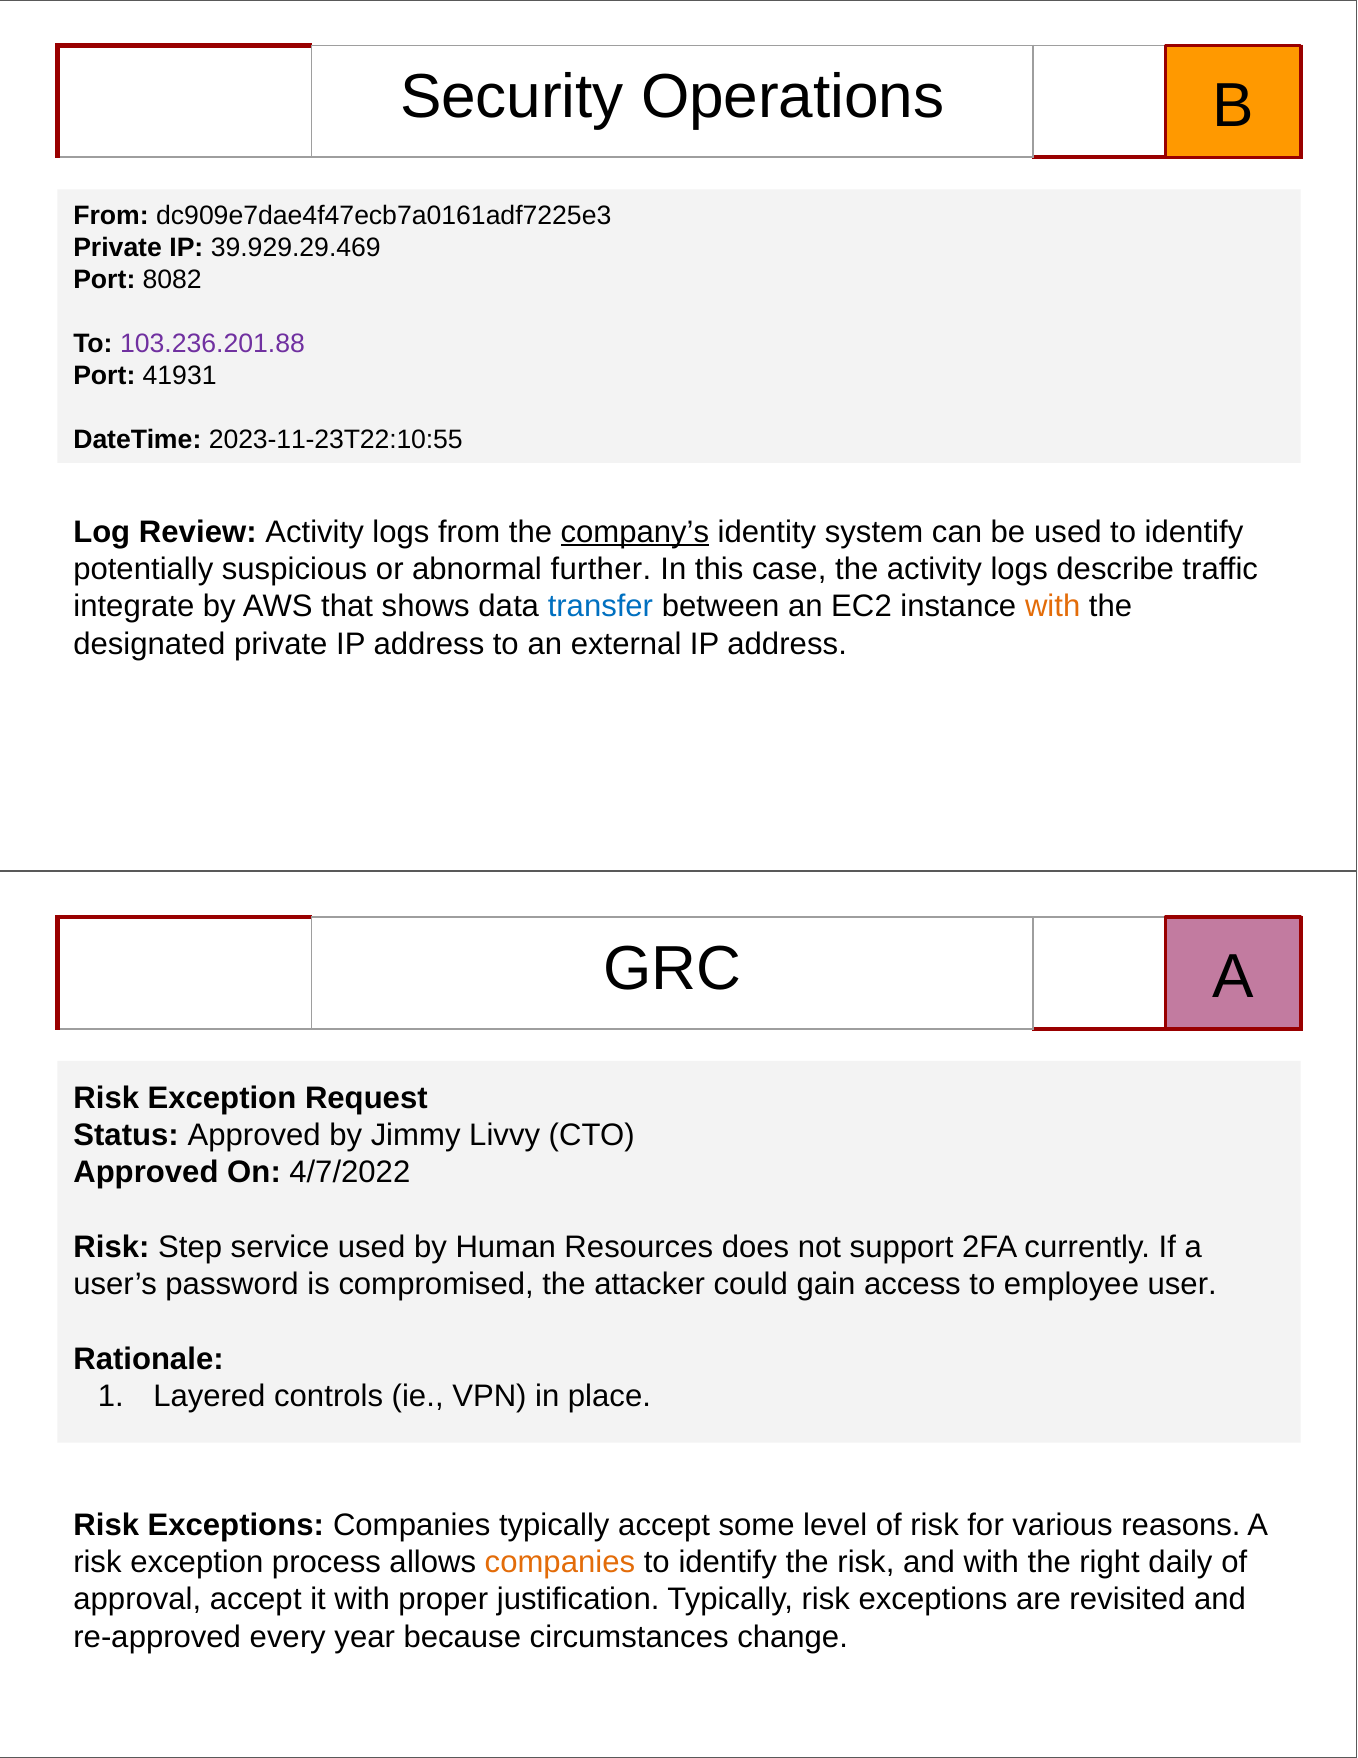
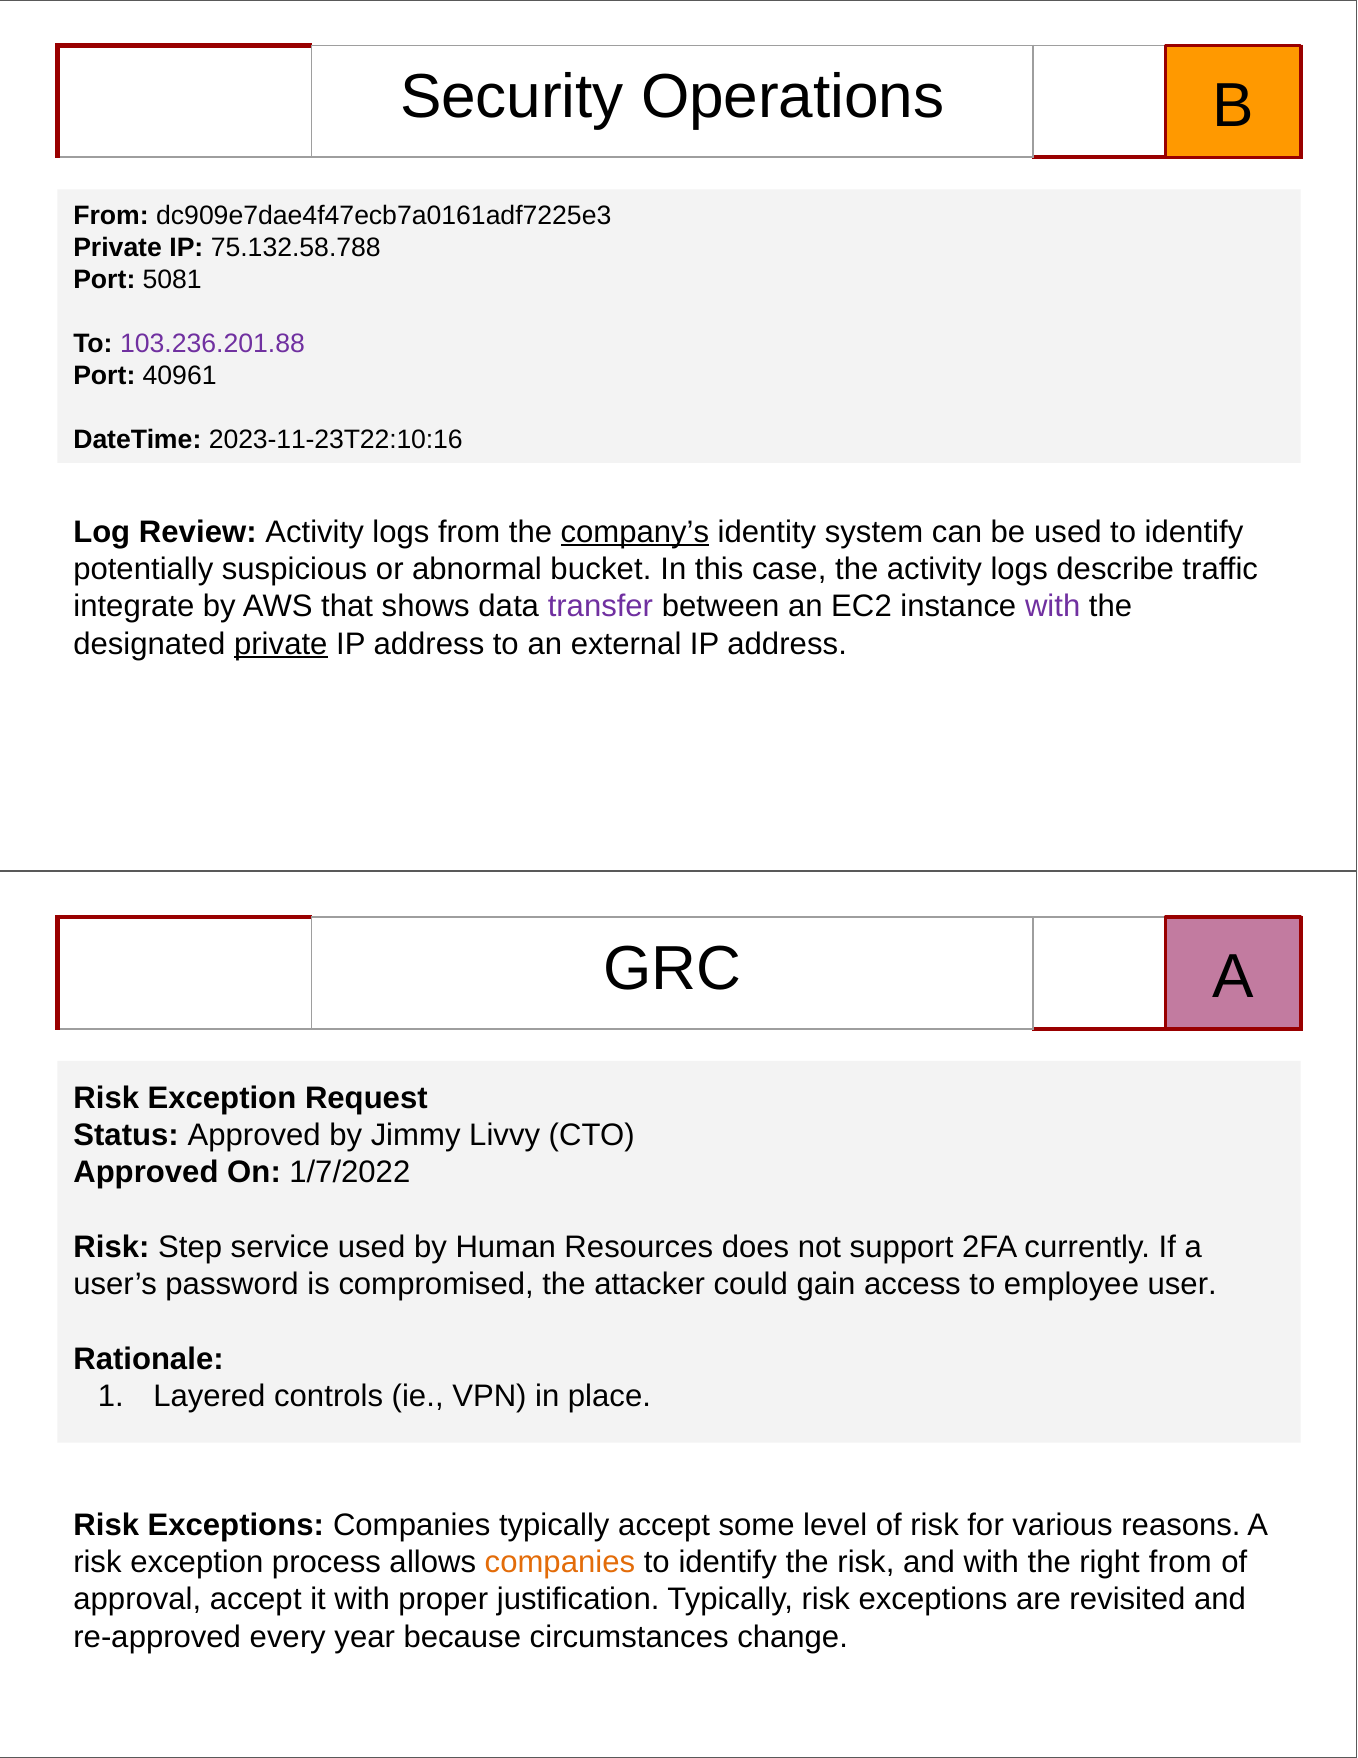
39.929.29.469: 39.929.29.469 -> 75.132.58.788 (296, 248)
8082: 8082 -> 5081 (172, 280)
41931: 41931 -> 40961 (180, 376)
2023-11-23T22:10:55: 2023-11-23T22:10:55 -> 2023-11-23T22:10:16 (336, 440)
further: further -> bucket (601, 569)
transfer colour: blue -> purple (600, 606)
with colour: orange -> purple (1053, 606)
private underline: none -> present (281, 644)
4/7/2022: 4/7/2022 -> 1/7/2022 (350, 1172)
right daily: daily -> from (1180, 1562)
